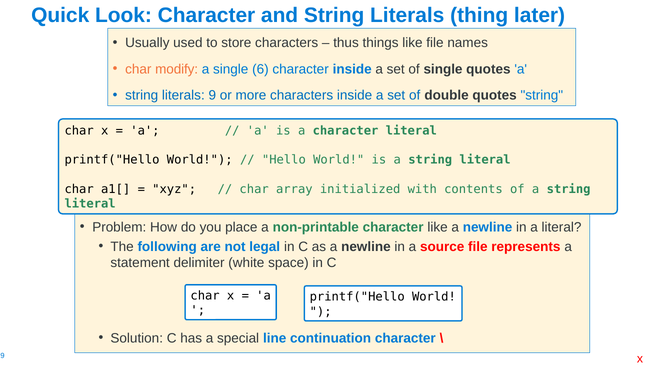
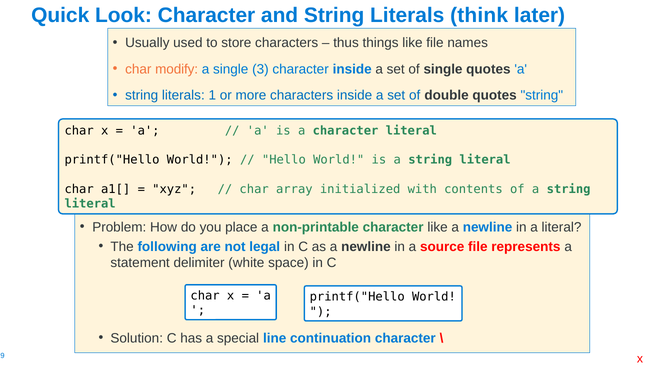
thing: thing -> think (479, 15)
6: 6 -> 3 (260, 69)
9: 9 -> 1 (212, 95)
